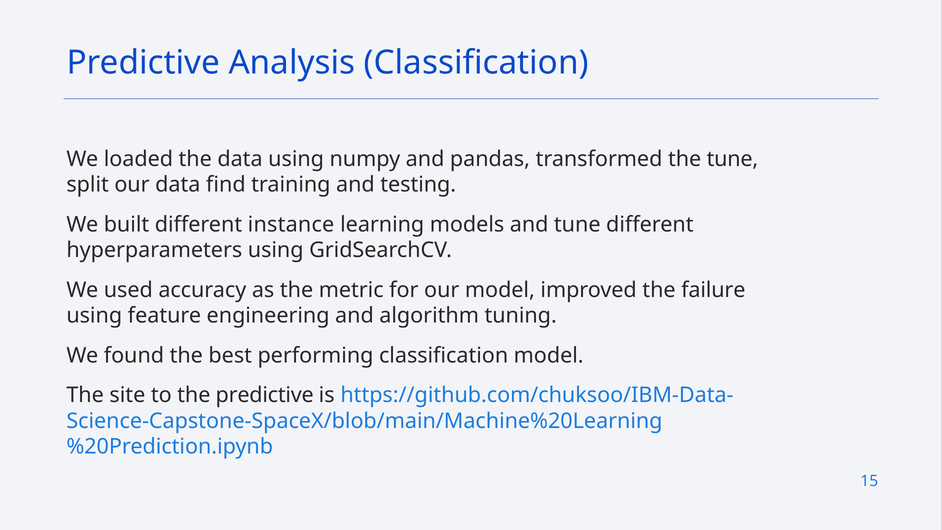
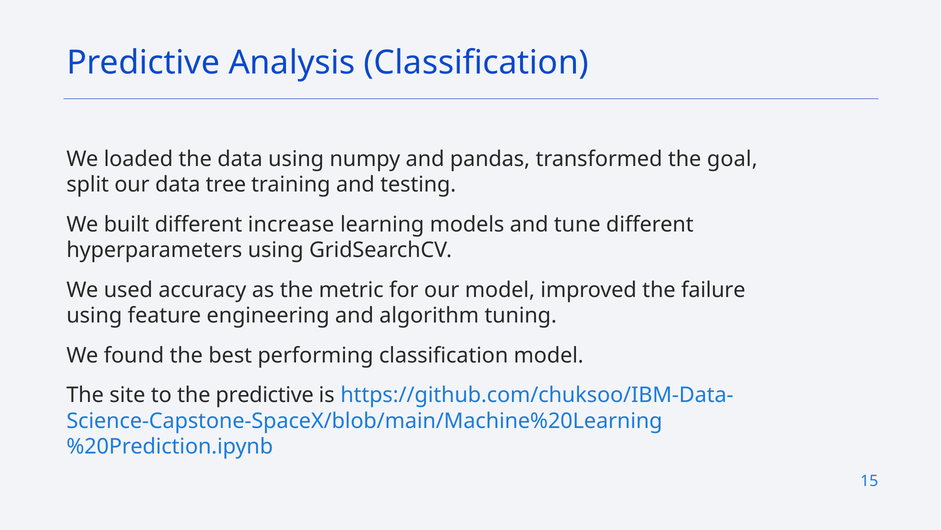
the tune: tune -> goal (732, 159)
find: find -> tree (226, 185)
instance: instance -> increase (291, 224)
